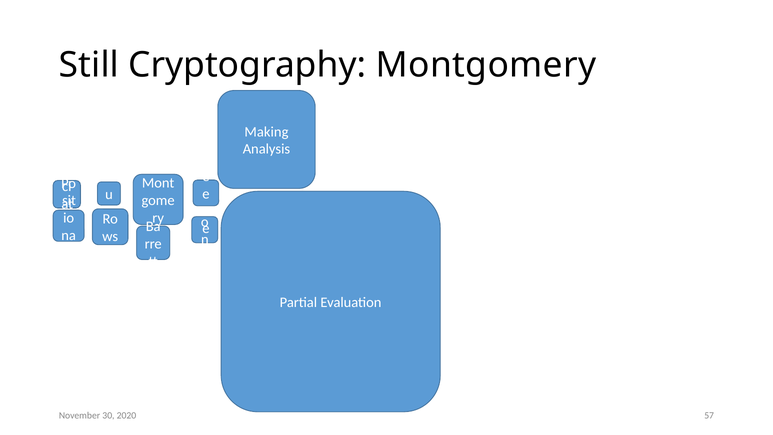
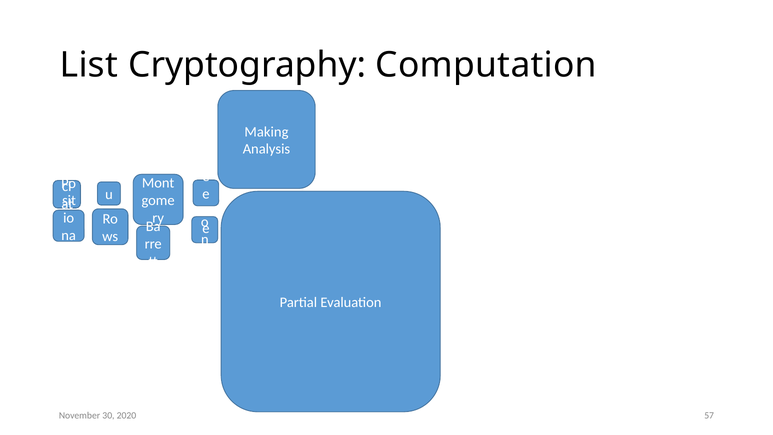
Still: Still -> List (89, 65)
Montgomery: Montgomery -> Computation (486, 65)
